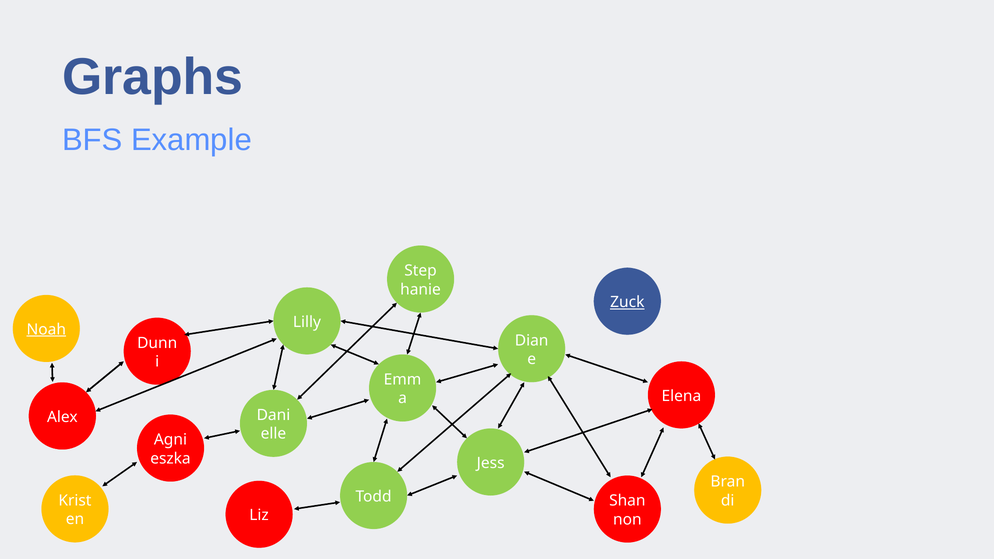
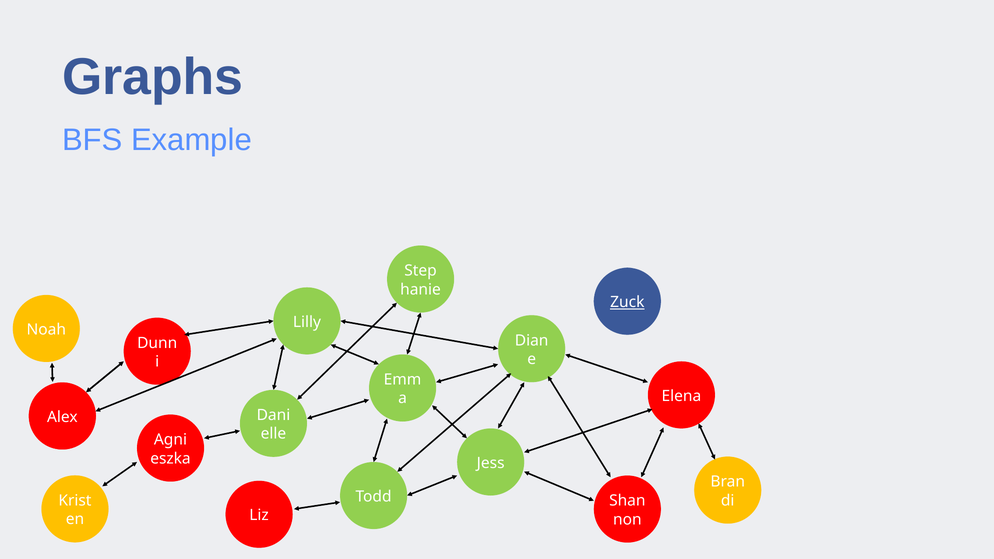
Noah underline: present -> none (46, 330)
